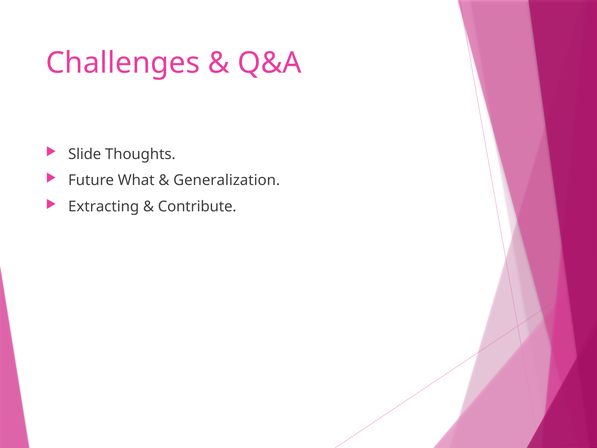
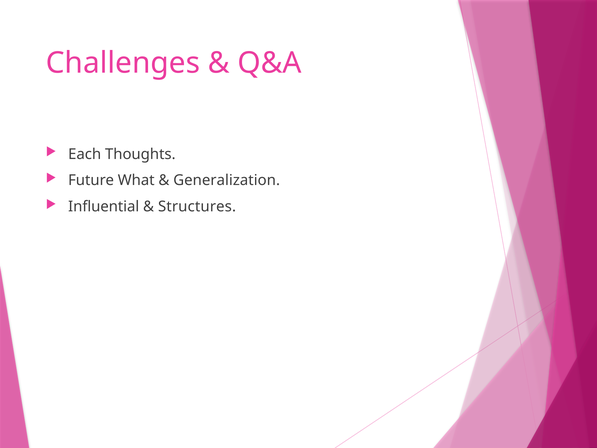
Slide: Slide -> Each (85, 154)
Extracting: Extracting -> Influential (104, 206)
Contribute: Contribute -> Structures (197, 206)
